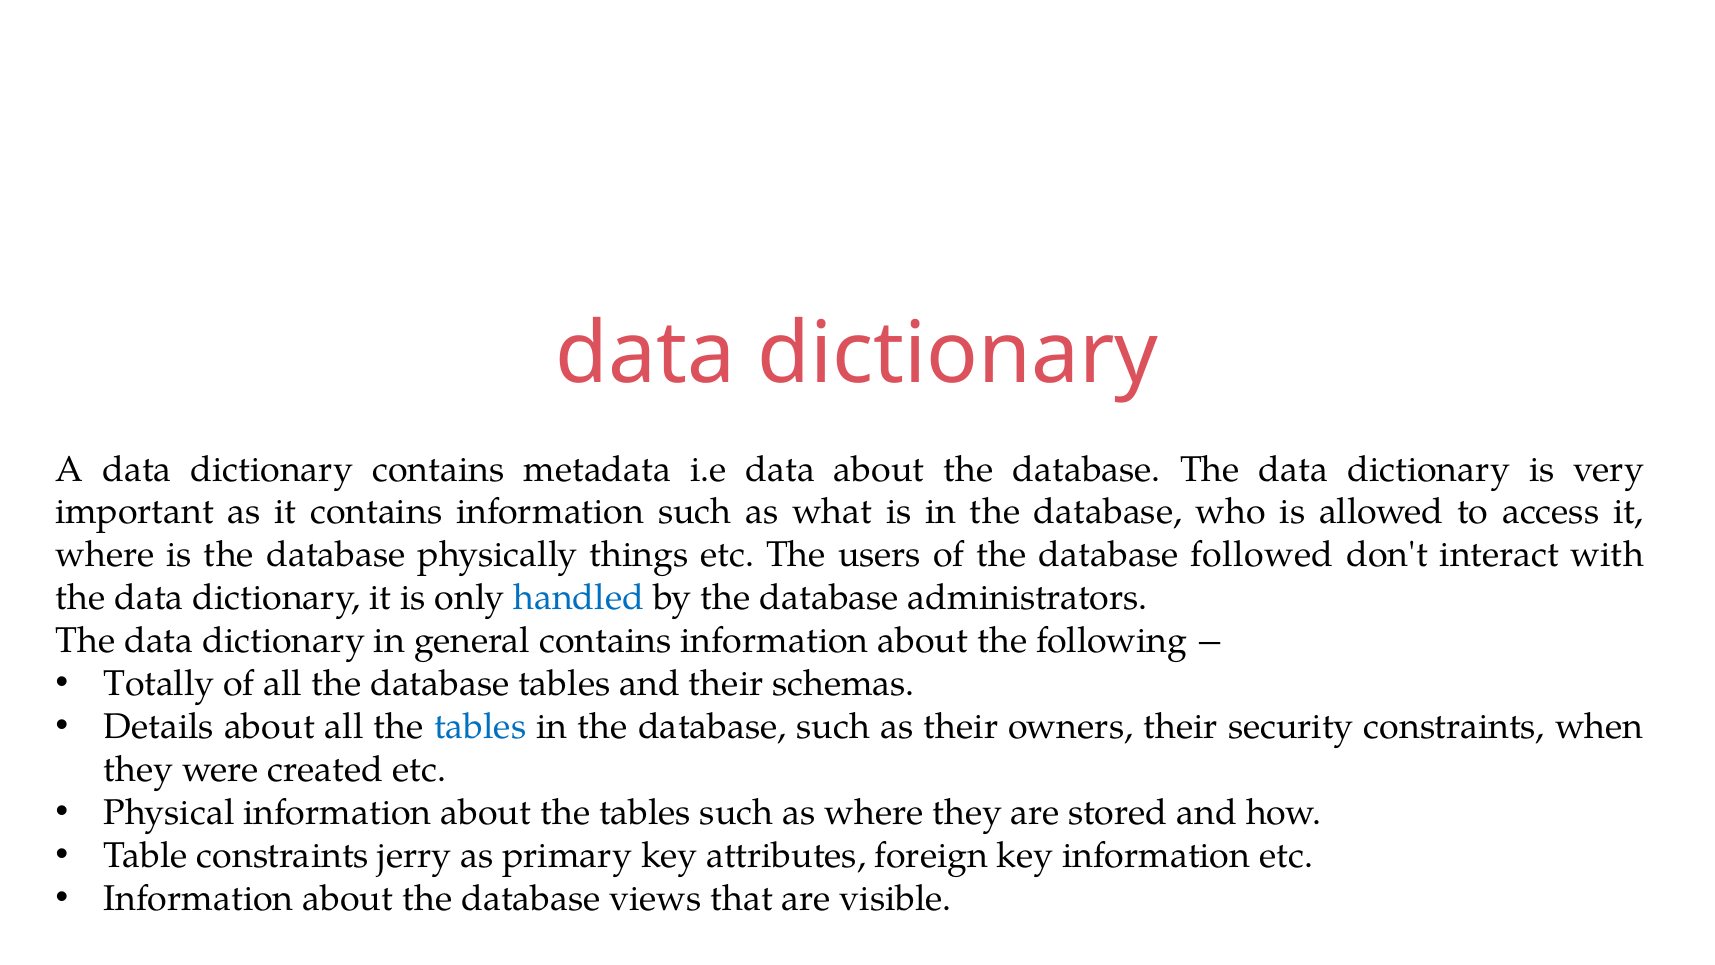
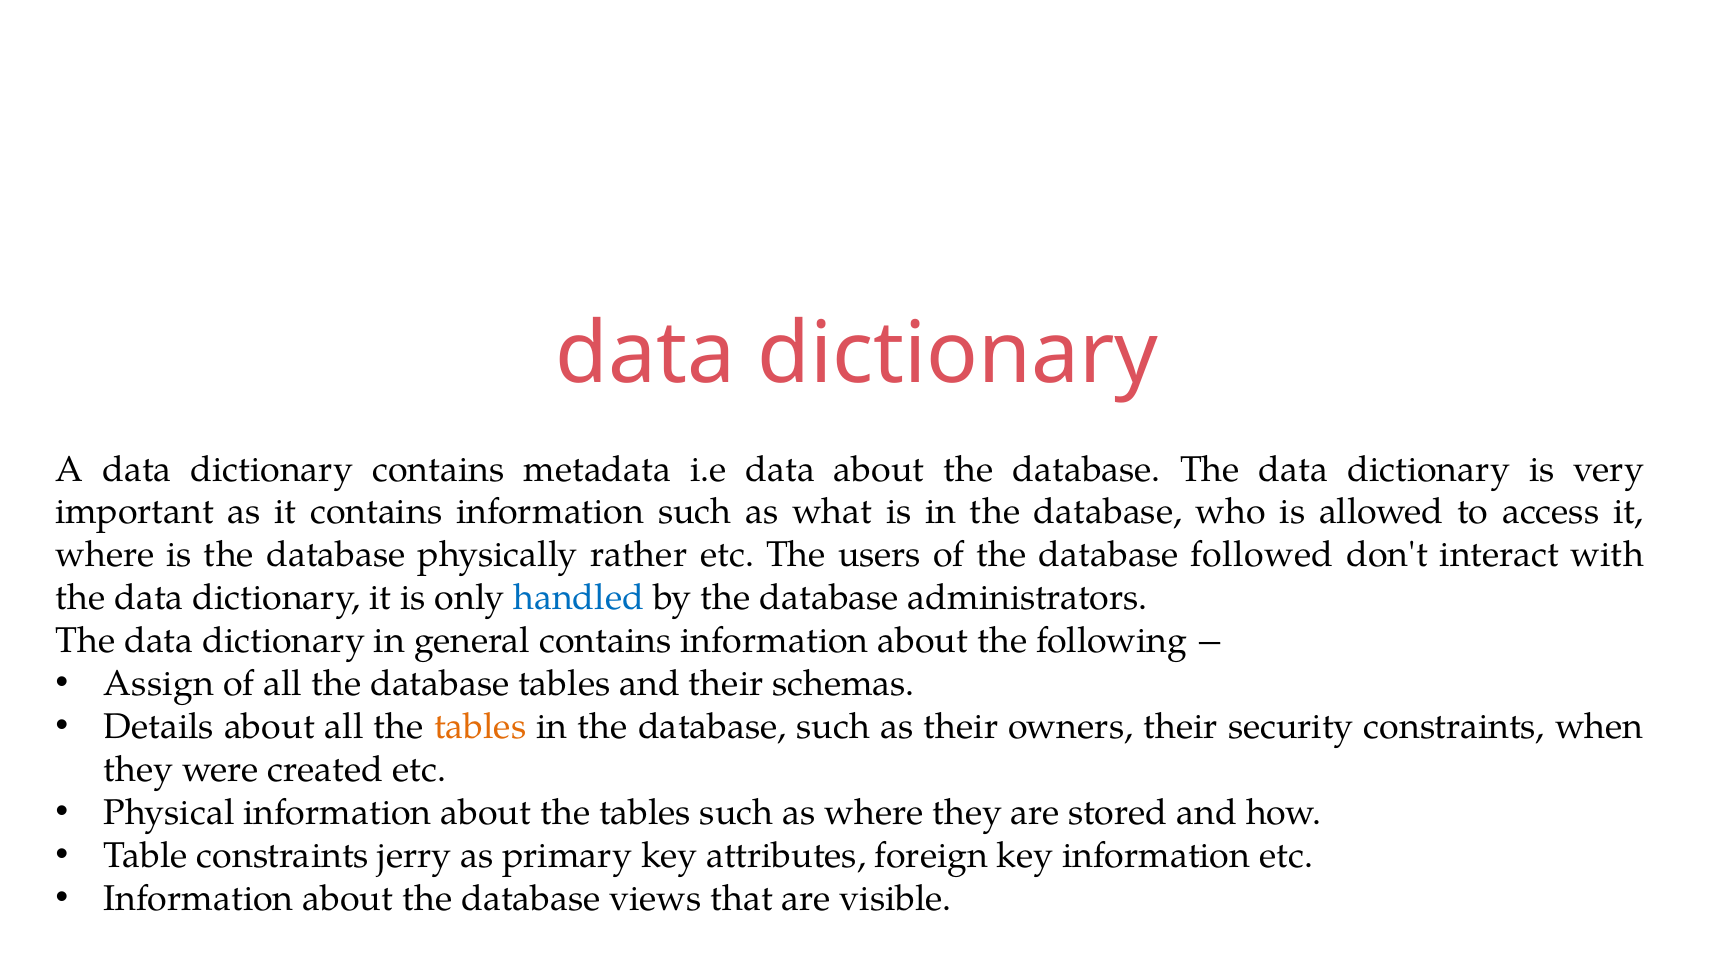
things: things -> rather (639, 555)
Totally: Totally -> Assign (159, 684)
tables colour: blue -> orange (480, 726)
